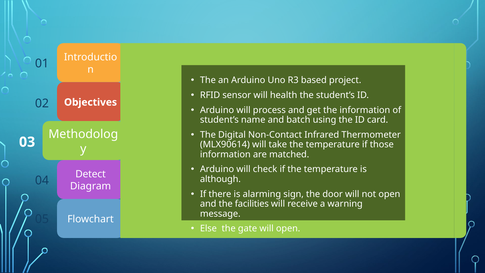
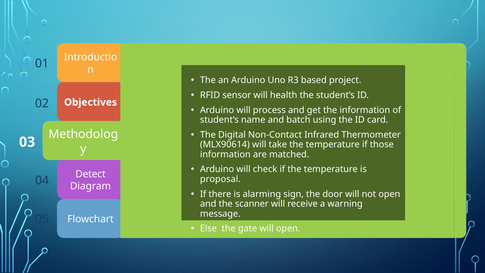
although: although -> proposal (220, 179)
facilities: facilities -> scanner (252, 204)
